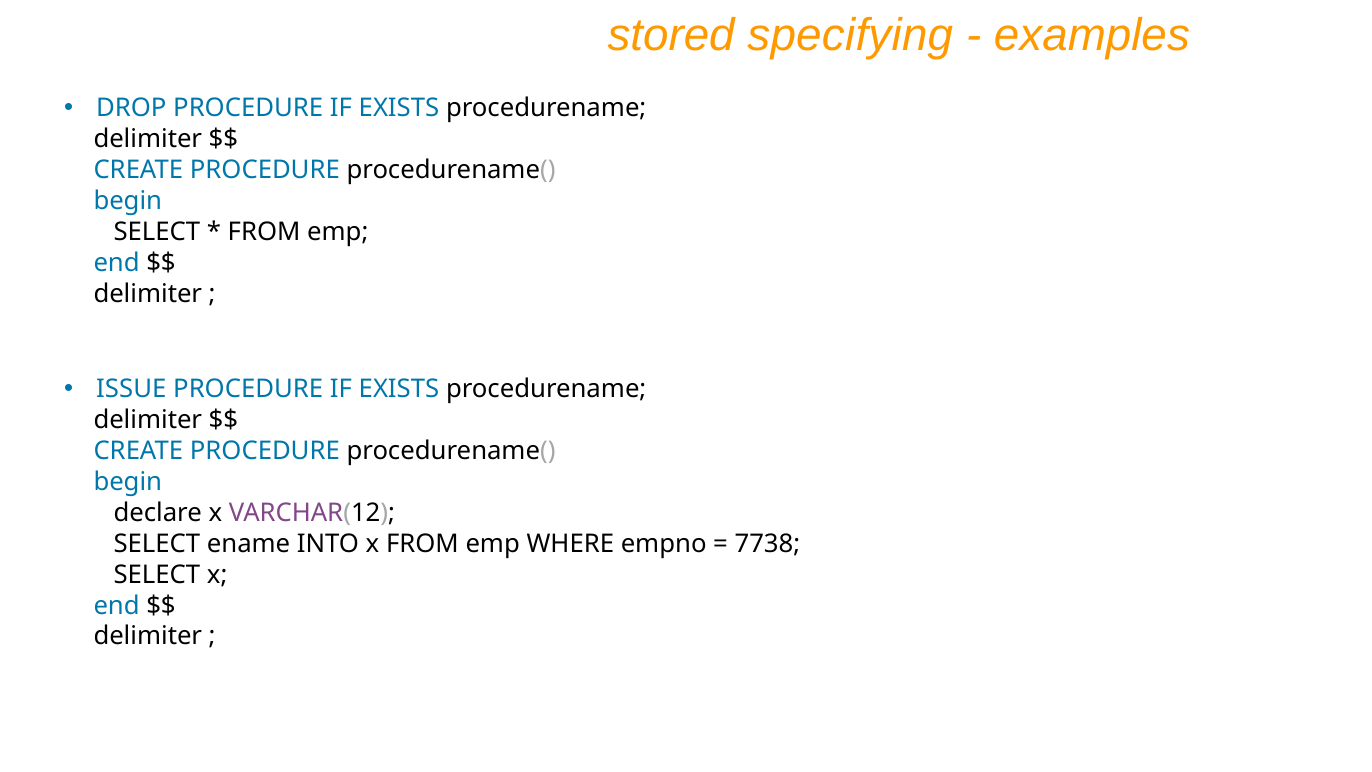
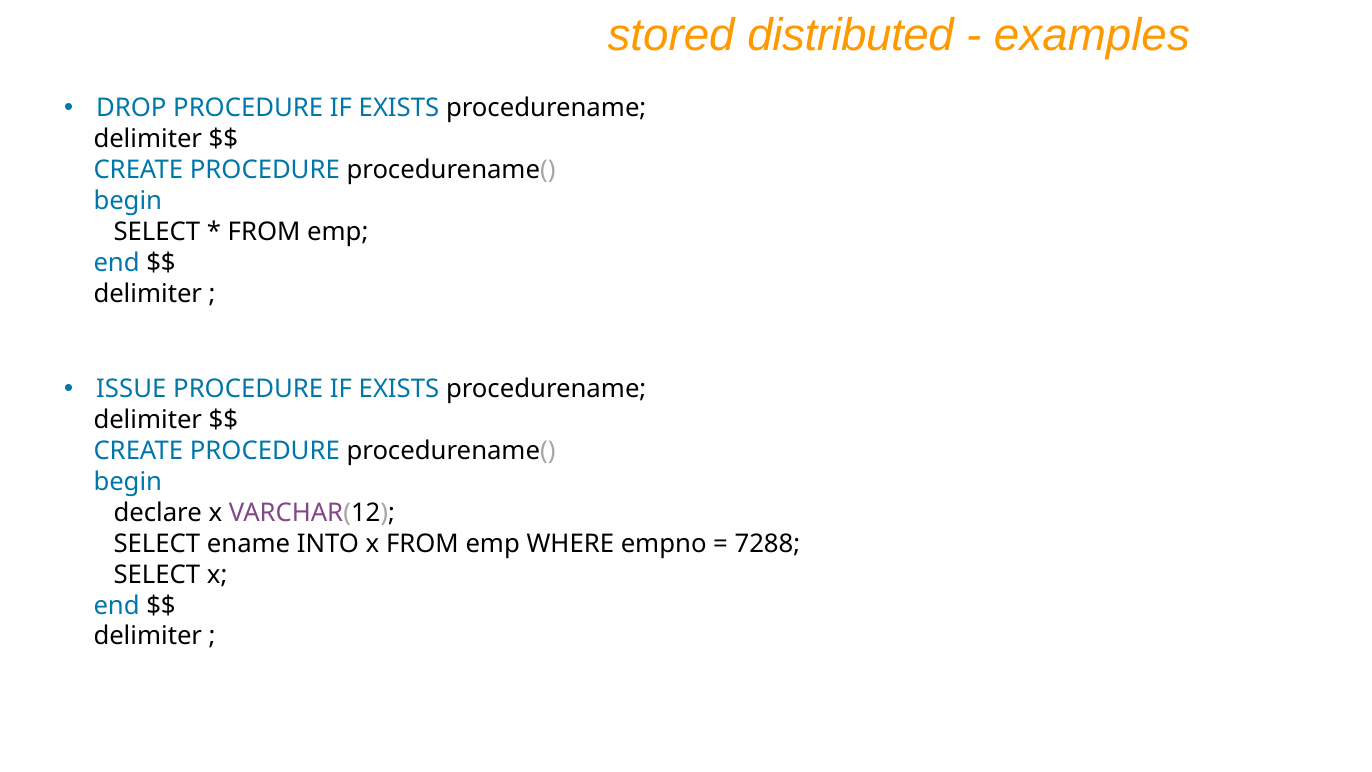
specifying: specifying -> distributed (851, 36)
7738: 7738 -> 7288 (767, 544)
